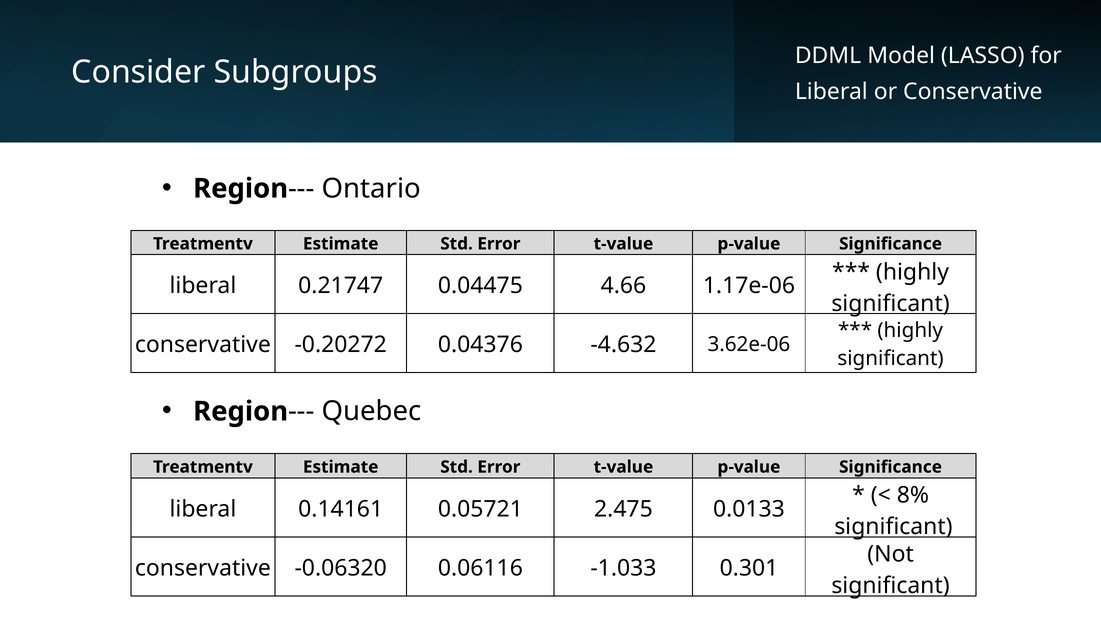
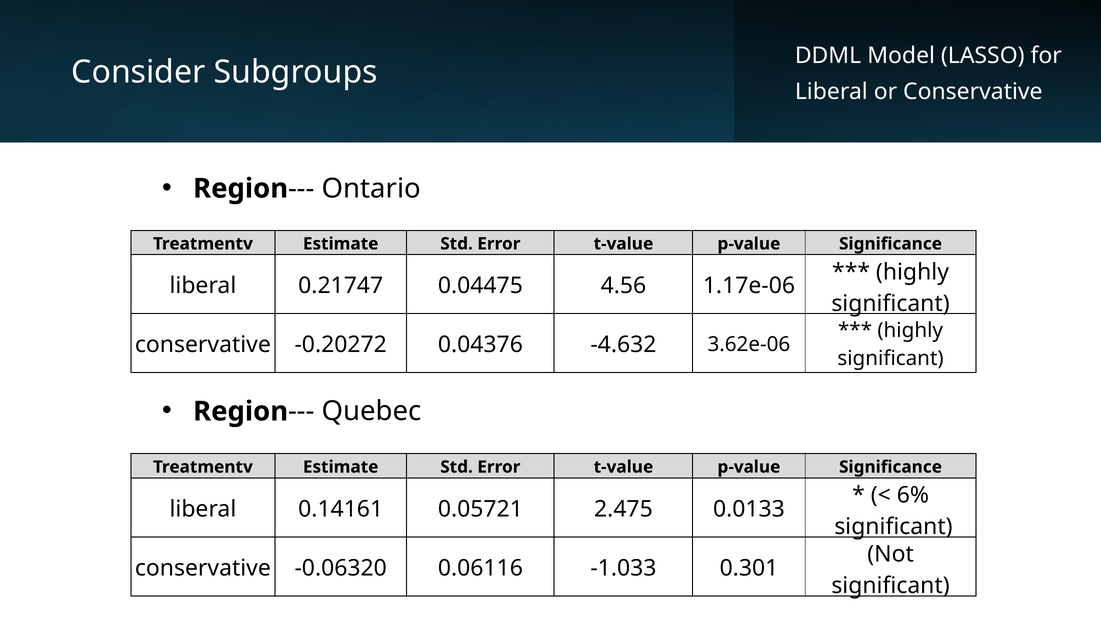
4.66: 4.66 -> 4.56 (623, 286)
8%: 8% -> 6% (913, 496)
